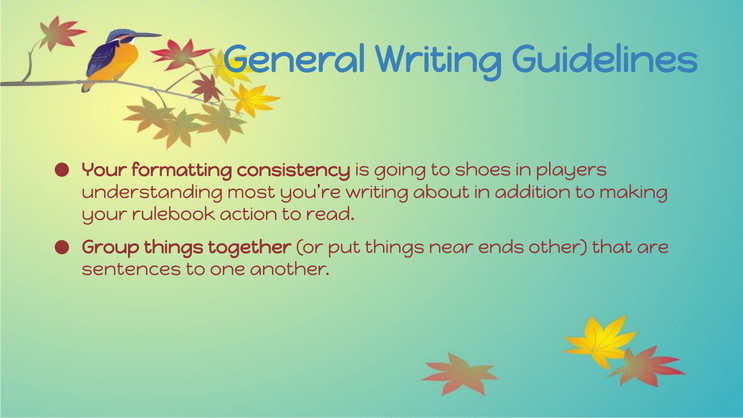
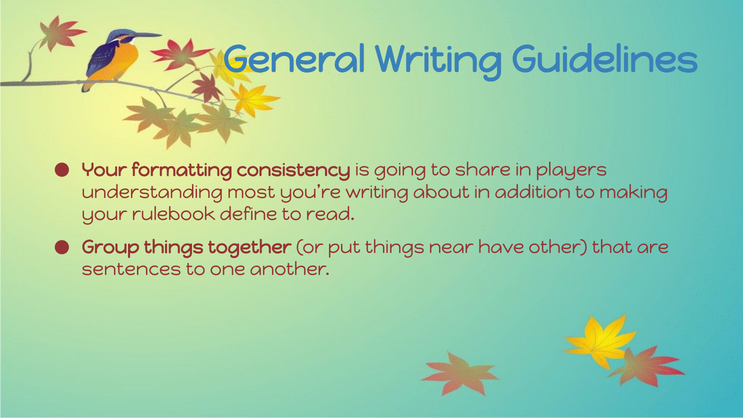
shoes: shoes -> share (483, 170)
action: action -> define (249, 214)
ends: ends -> have (501, 247)
